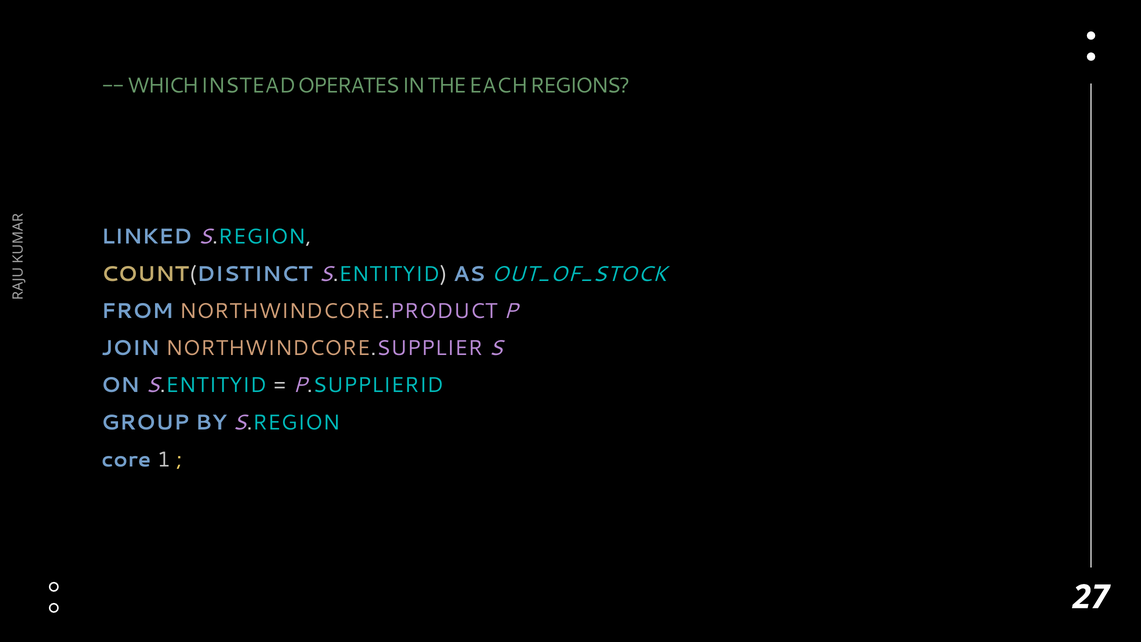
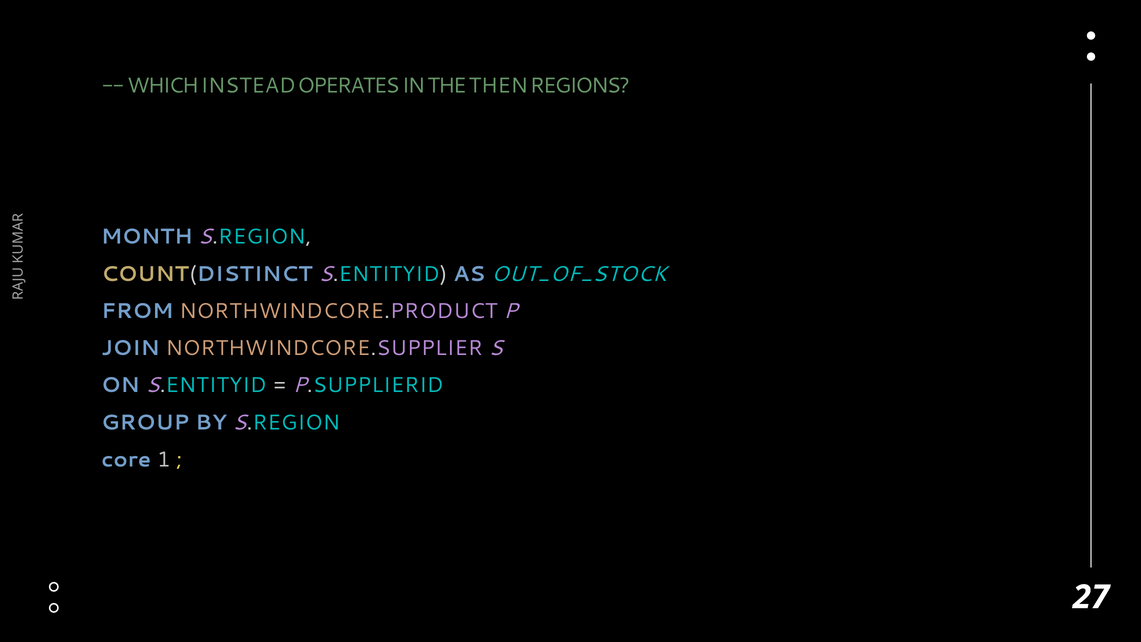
EACH: EACH -> THEN (498, 86)
LINKED: LINKED -> MONTH (147, 237)
